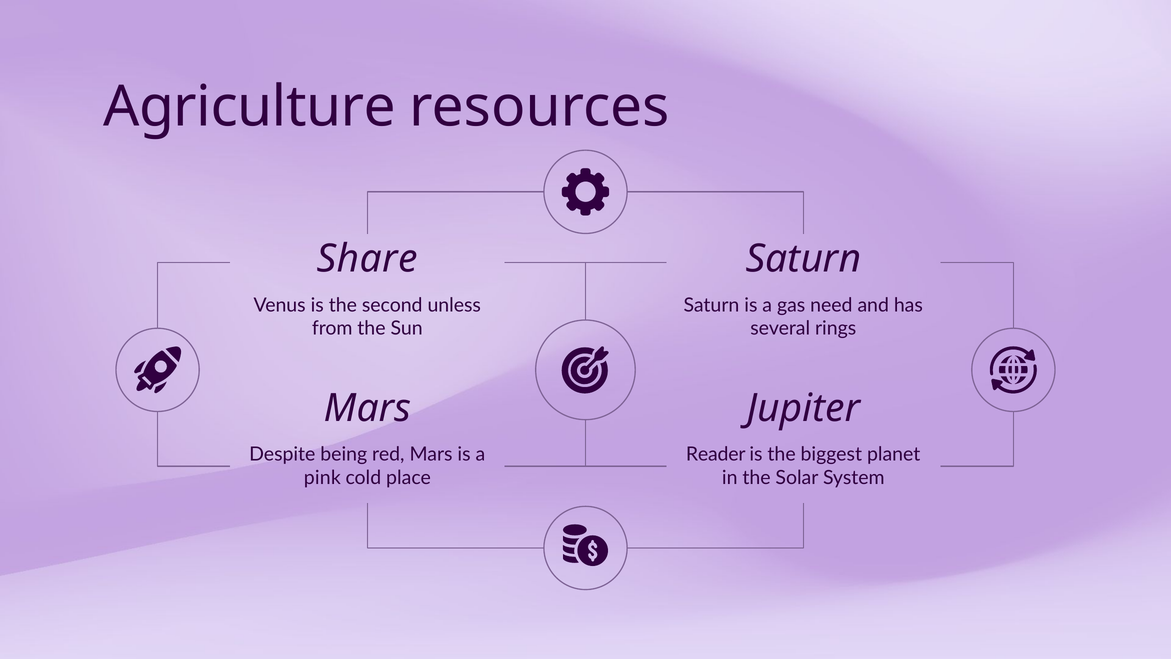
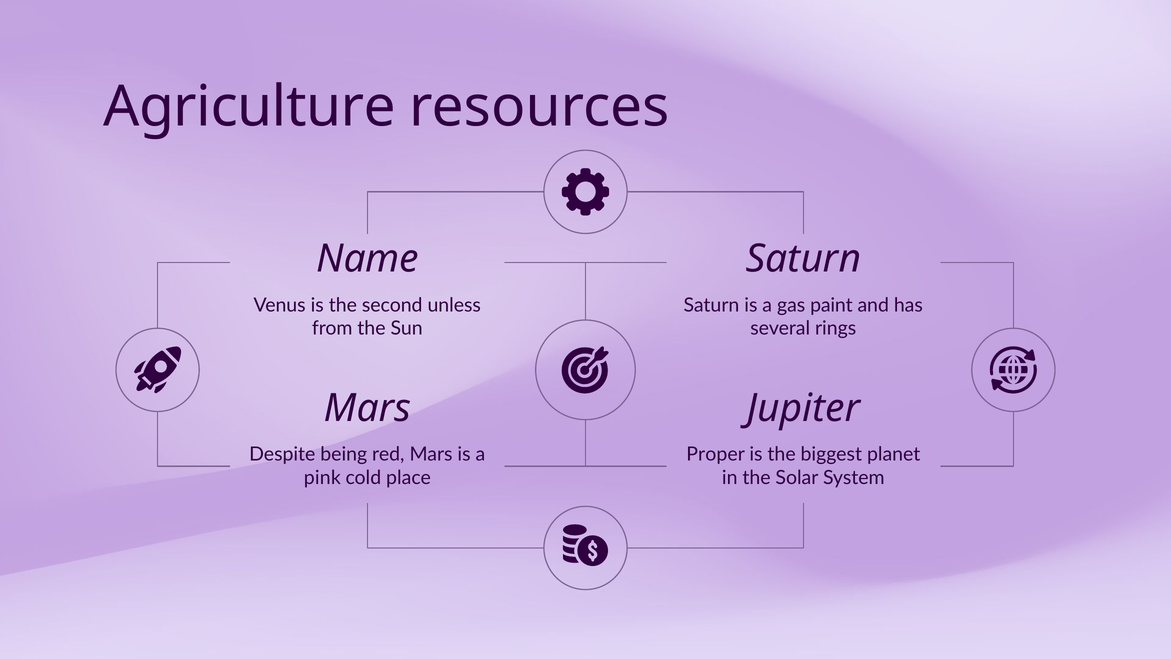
Share: Share -> Name (367, 259)
need: need -> paint (831, 305)
Reader: Reader -> Proper (716, 454)
